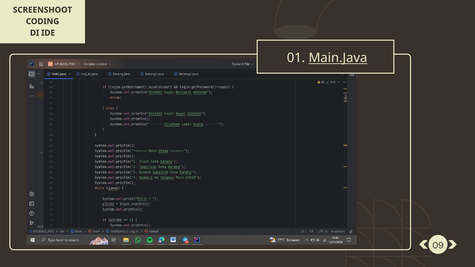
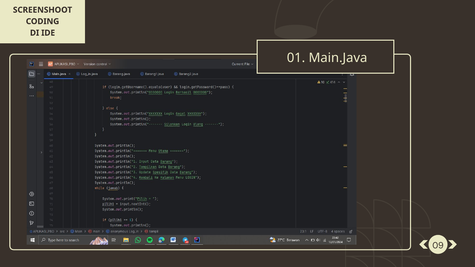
Main.Java underline: present -> none (338, 58)
